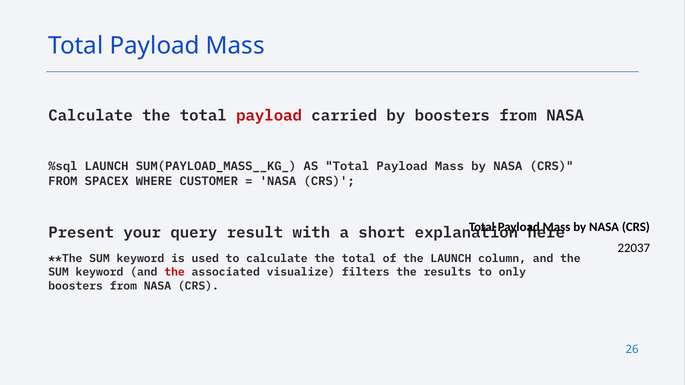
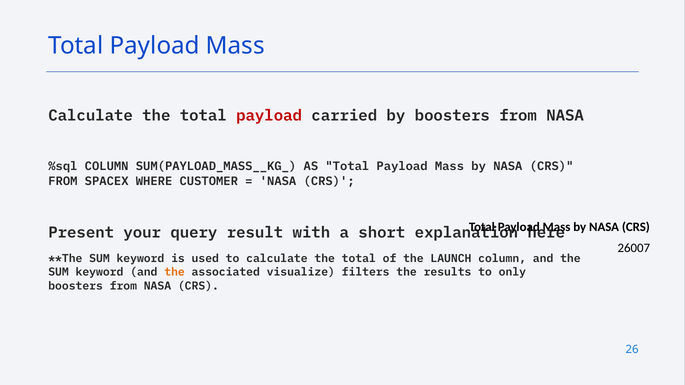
%sql LAUNCH: LAUNCH -> COLUMN (107, 167)
22037: 22037 -> 26007 (634, 248)
the colour: red -> orange (175, 272)
